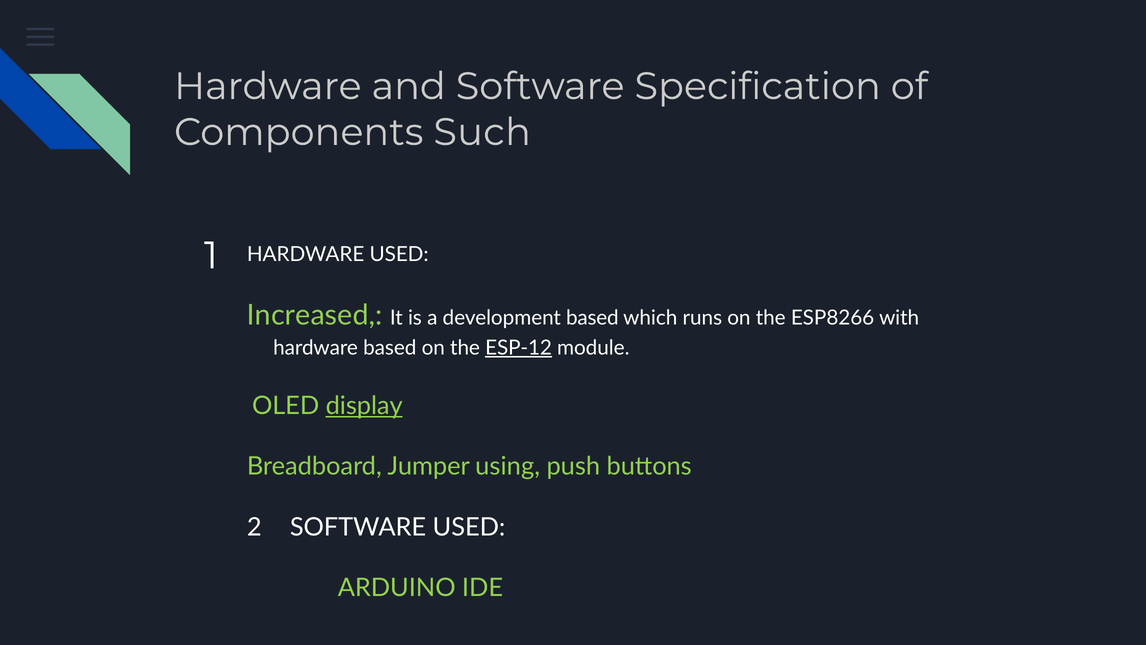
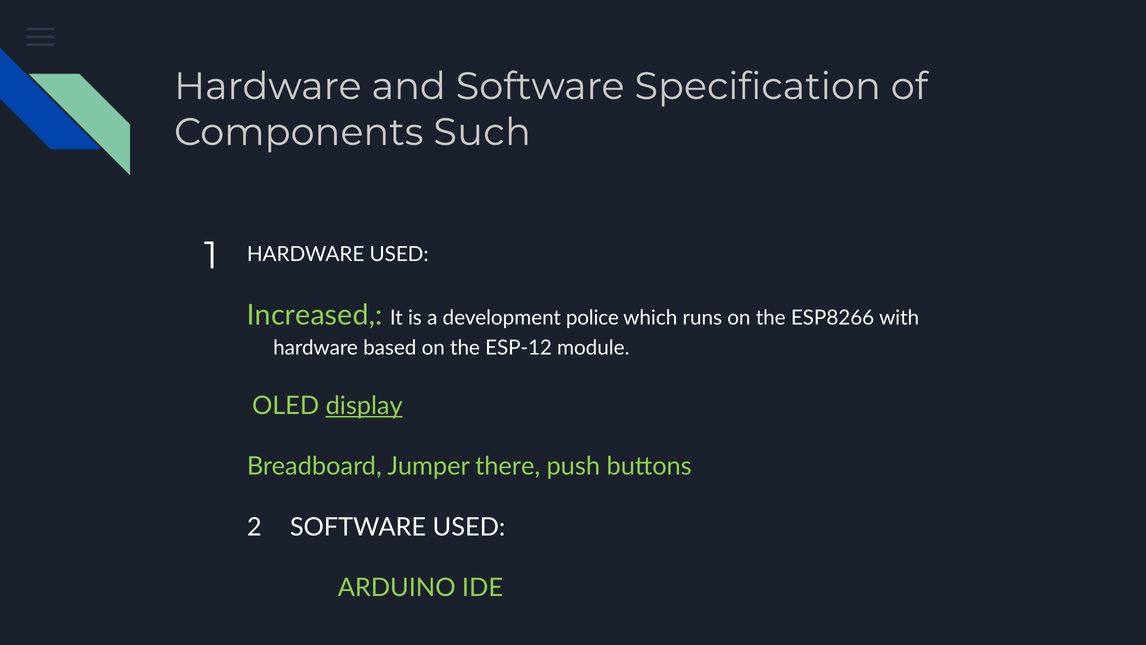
development based: based -> police (592, 318)
ESP-12 underline: present -> none (519, 348)
using: using -> there (508, 466)
